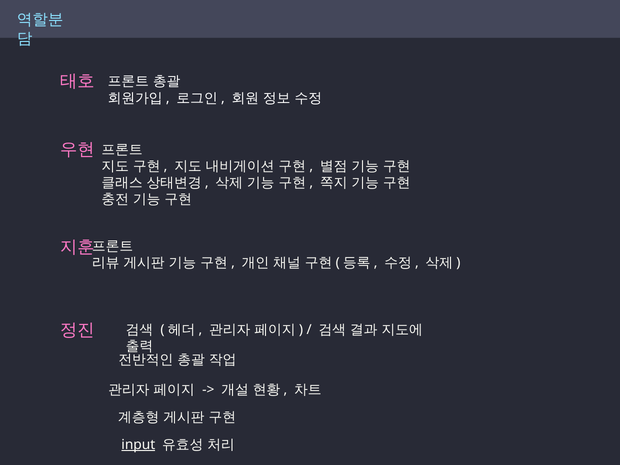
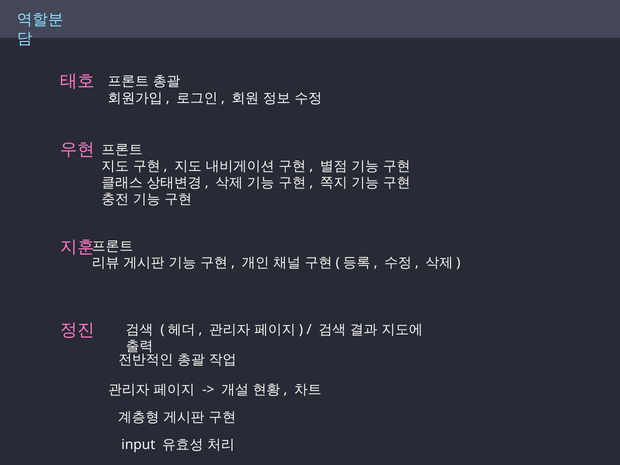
input underline: present -> none (138, 445)
